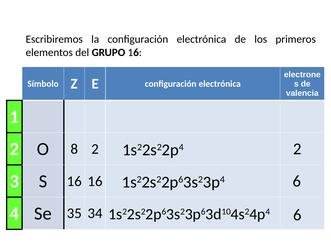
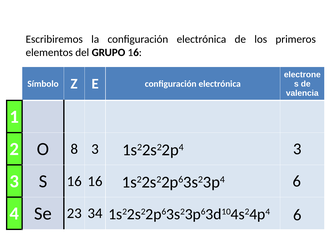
8 2: 2 -> 3 (95, 149)
1s22s22p4 2: 2 -> 3 (297, 149)
35: 35 -> 23 (74, 214)
